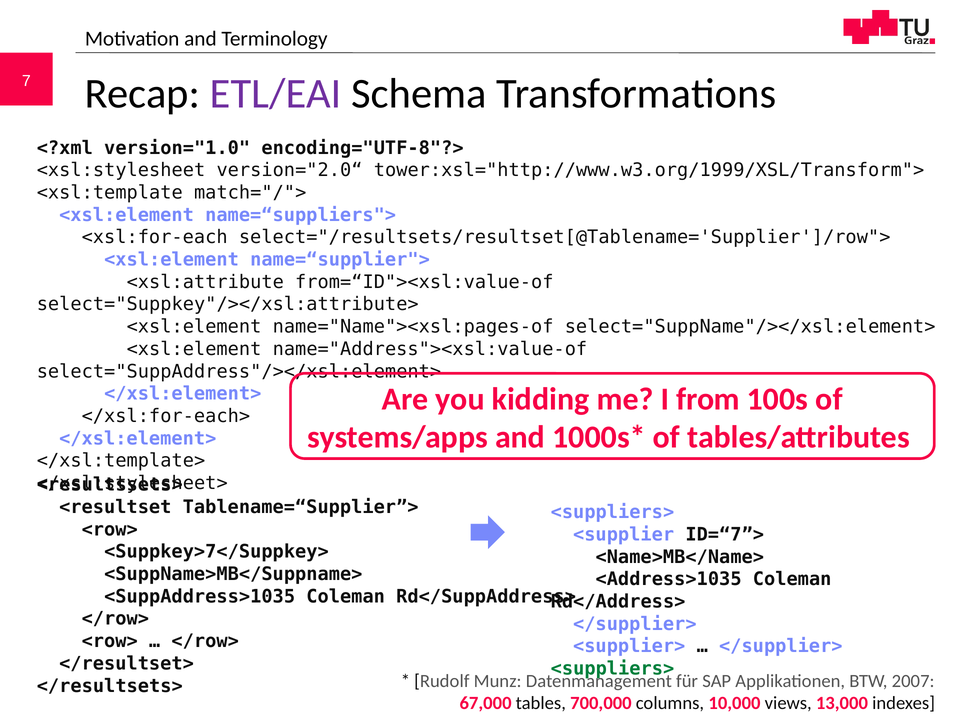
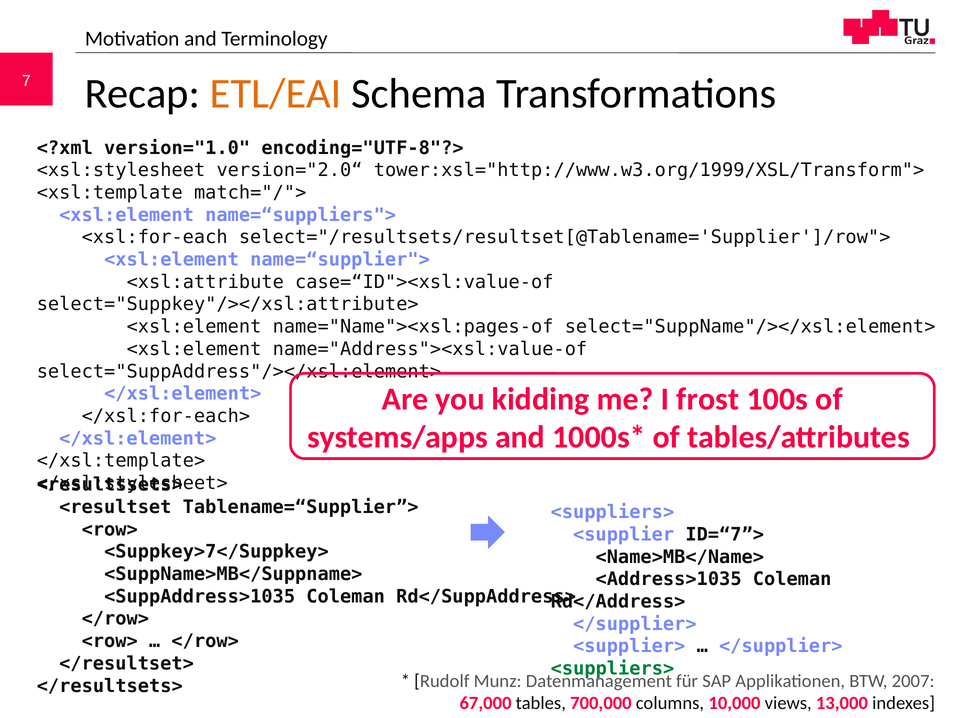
ETL/EAI colour: purple -> orange (276, 94)
from=“ID"><xsl:value-of: from=“ID"><xsl:value-of -> case=“ID"><xsl:value-of (424, 282)
from: from -> frost (708, 399)
